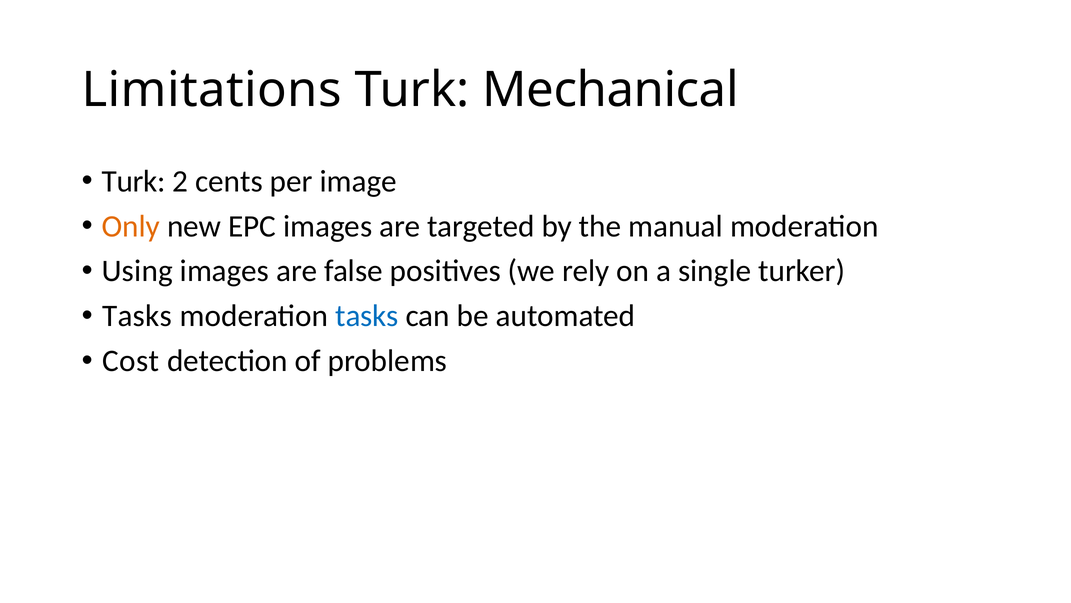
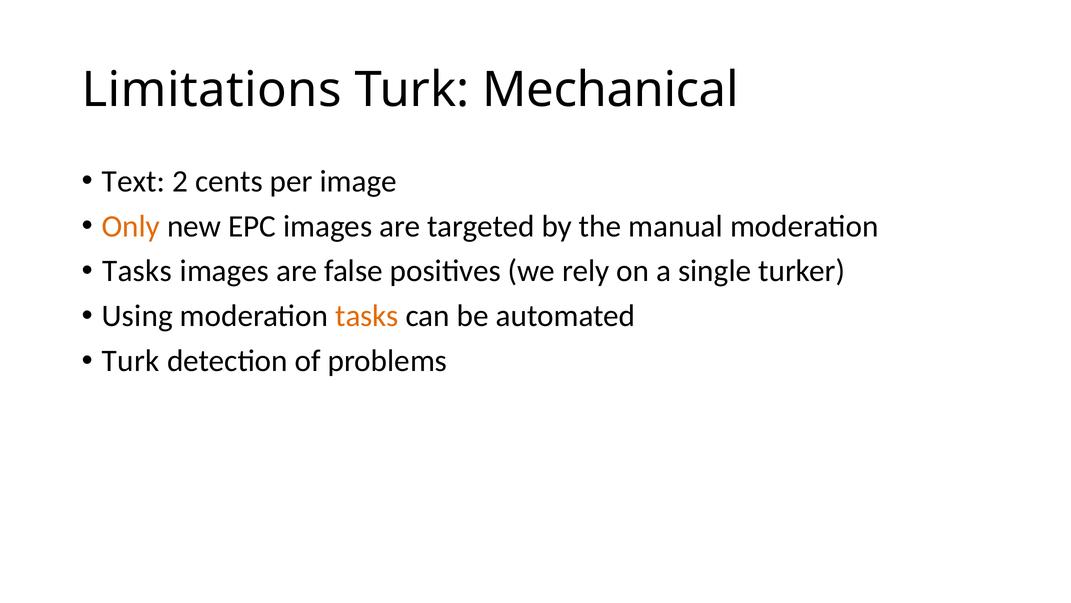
Turk: Turk -> Text (133, 181)
Using: Using -> Tasks (137, 271)
Tasks: Tasks -> Using (137, 316)
tasks colour: blue -> orange (367, 316)
Cost: Cost -> Turk (131, 361)
